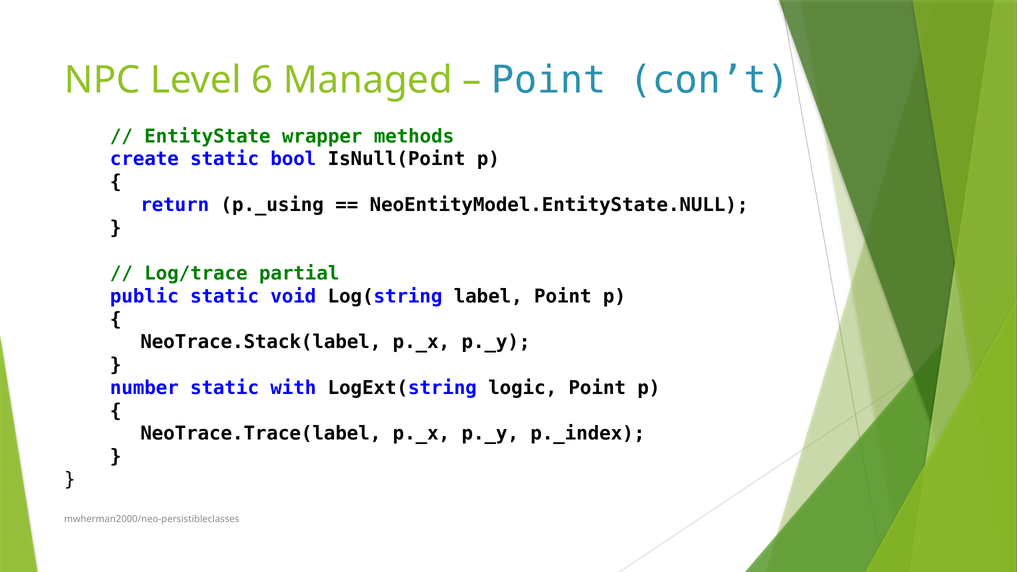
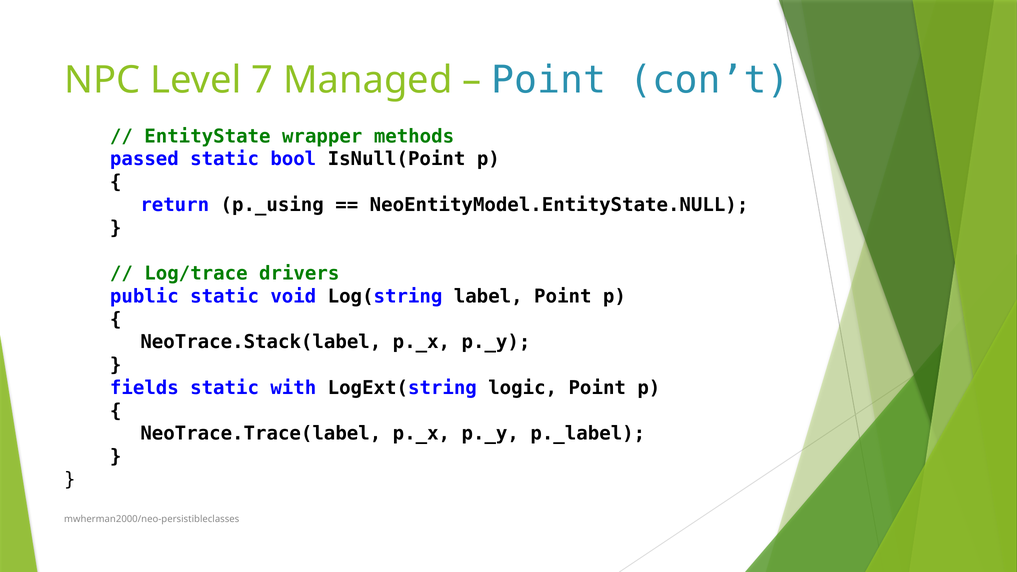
6: 6 -> 7 (262, 80)
create: create -> passed (144, 159)
partial: partial -> drivers (299, 274)
number: number -> fields (144, 388)
p._index: p._index -> p._label (588, 434)
